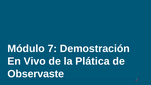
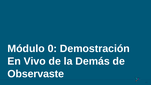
7: 7 -> 0 (52, 49)
Plática: Plática -> Demás (93, 61)
